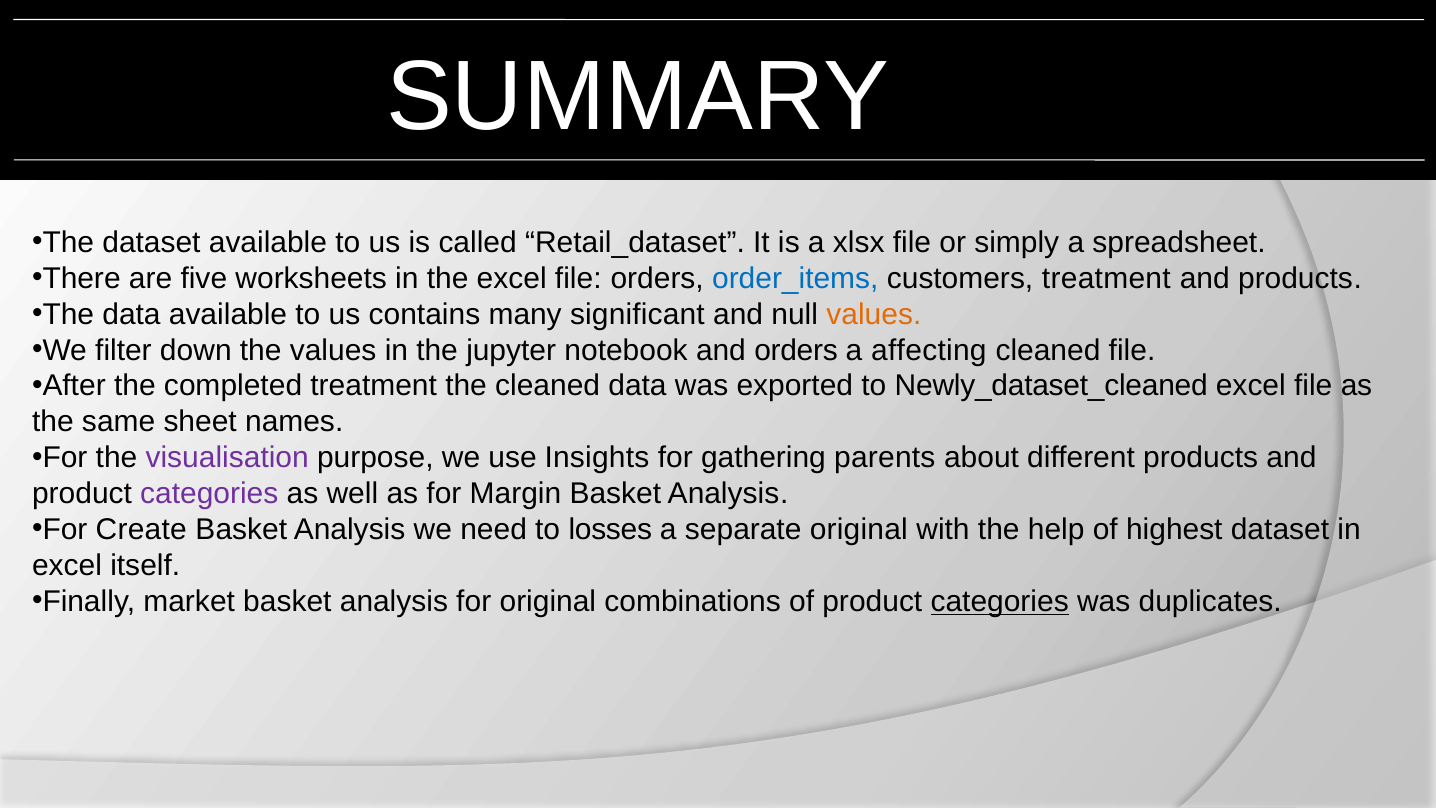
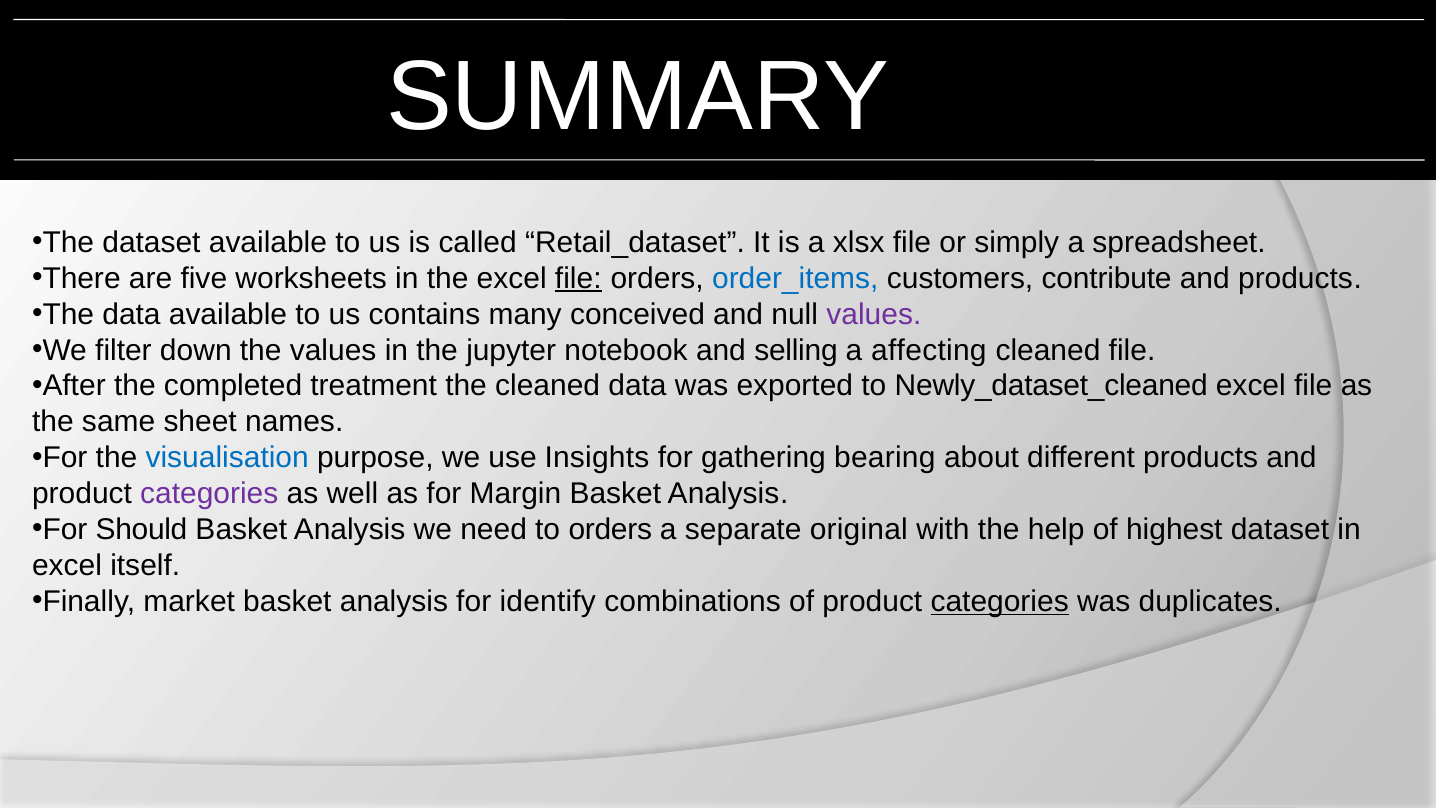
file underline: none -> present (578, 278)
customers treatment: treatment -> contribute (1107, 278)
significant: significant -> conceived (637, 314)
values colour: orange -> purple (874, 314)
and orders: orders -> selling (796, 350)
visualisation colour: purple -> blue (227, 458)
parents: parents -> bearing (885, 458)
Create: Create -> Should (141, 530)
to losses: losses -> orders (610, 530)
for original: original -> identify (548, 601)
